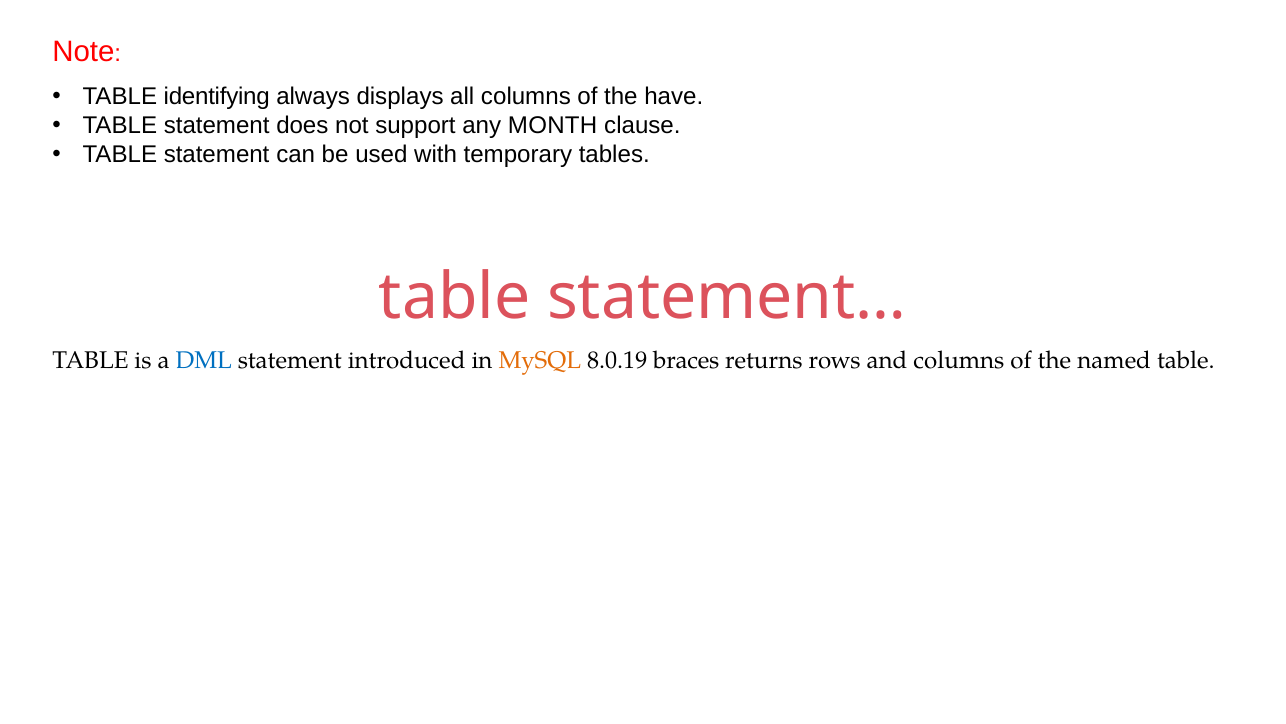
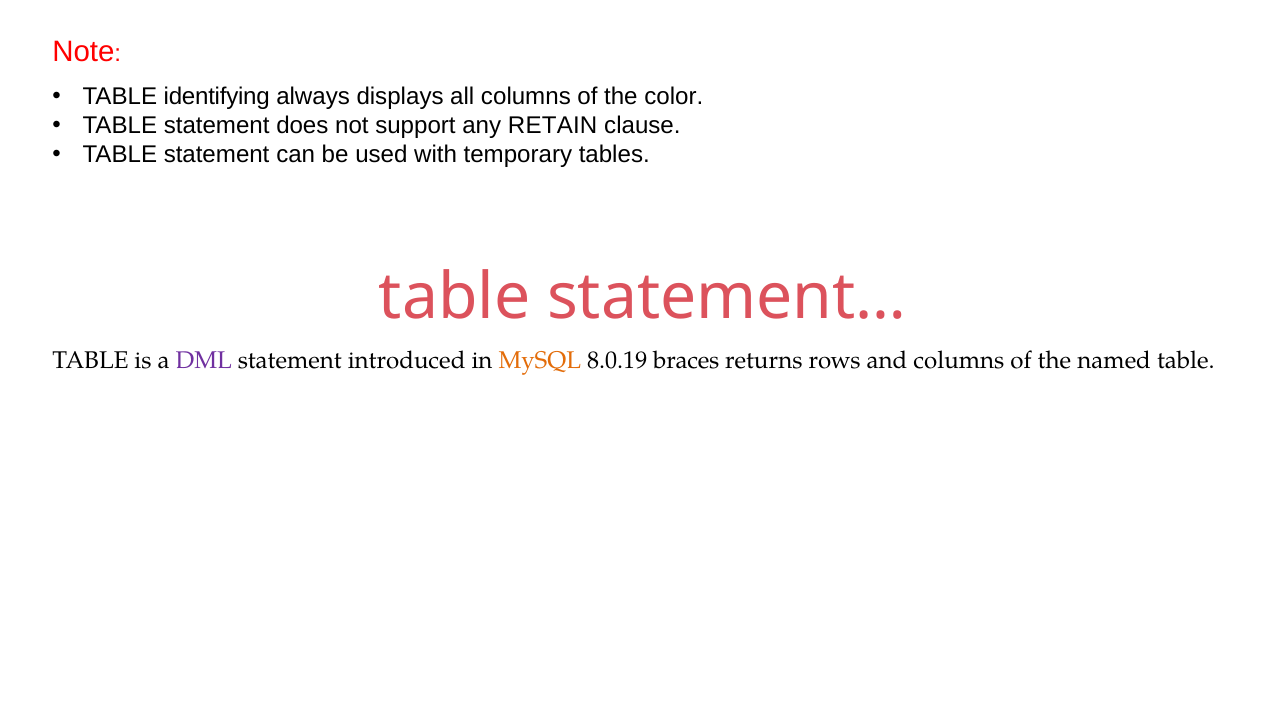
have: have -> color (674, 97)
MONTH: MONTH -> RETAIN (553, 126)
DML colour: blue -> purple (204, 360)
